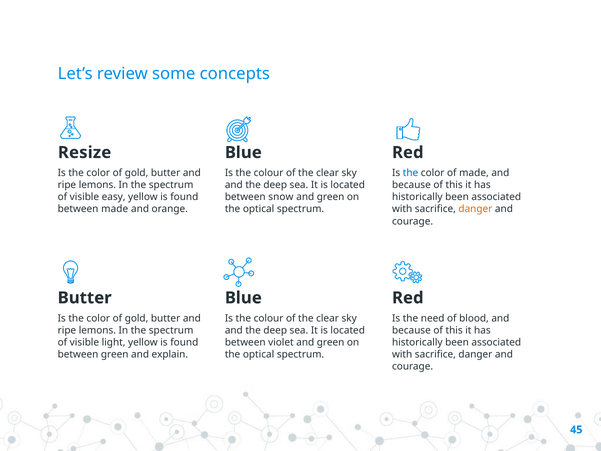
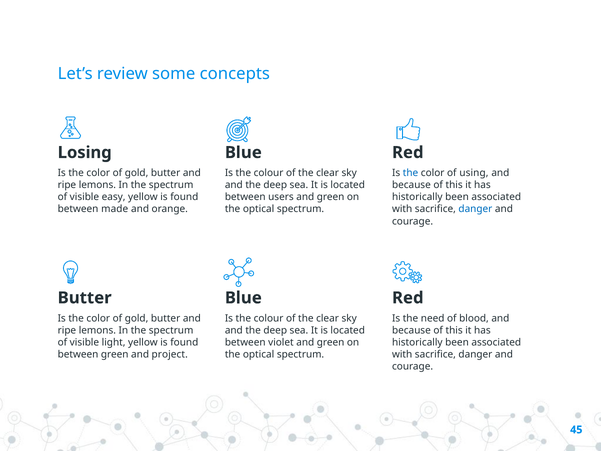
Resize: Resize -> Losing (85, 152)
of made: made -> using (474, 173)
snow: snow -> users (281, 197)
danger colour: orange -> blue (475, 209)
explain: explain -> project (170, 354)
